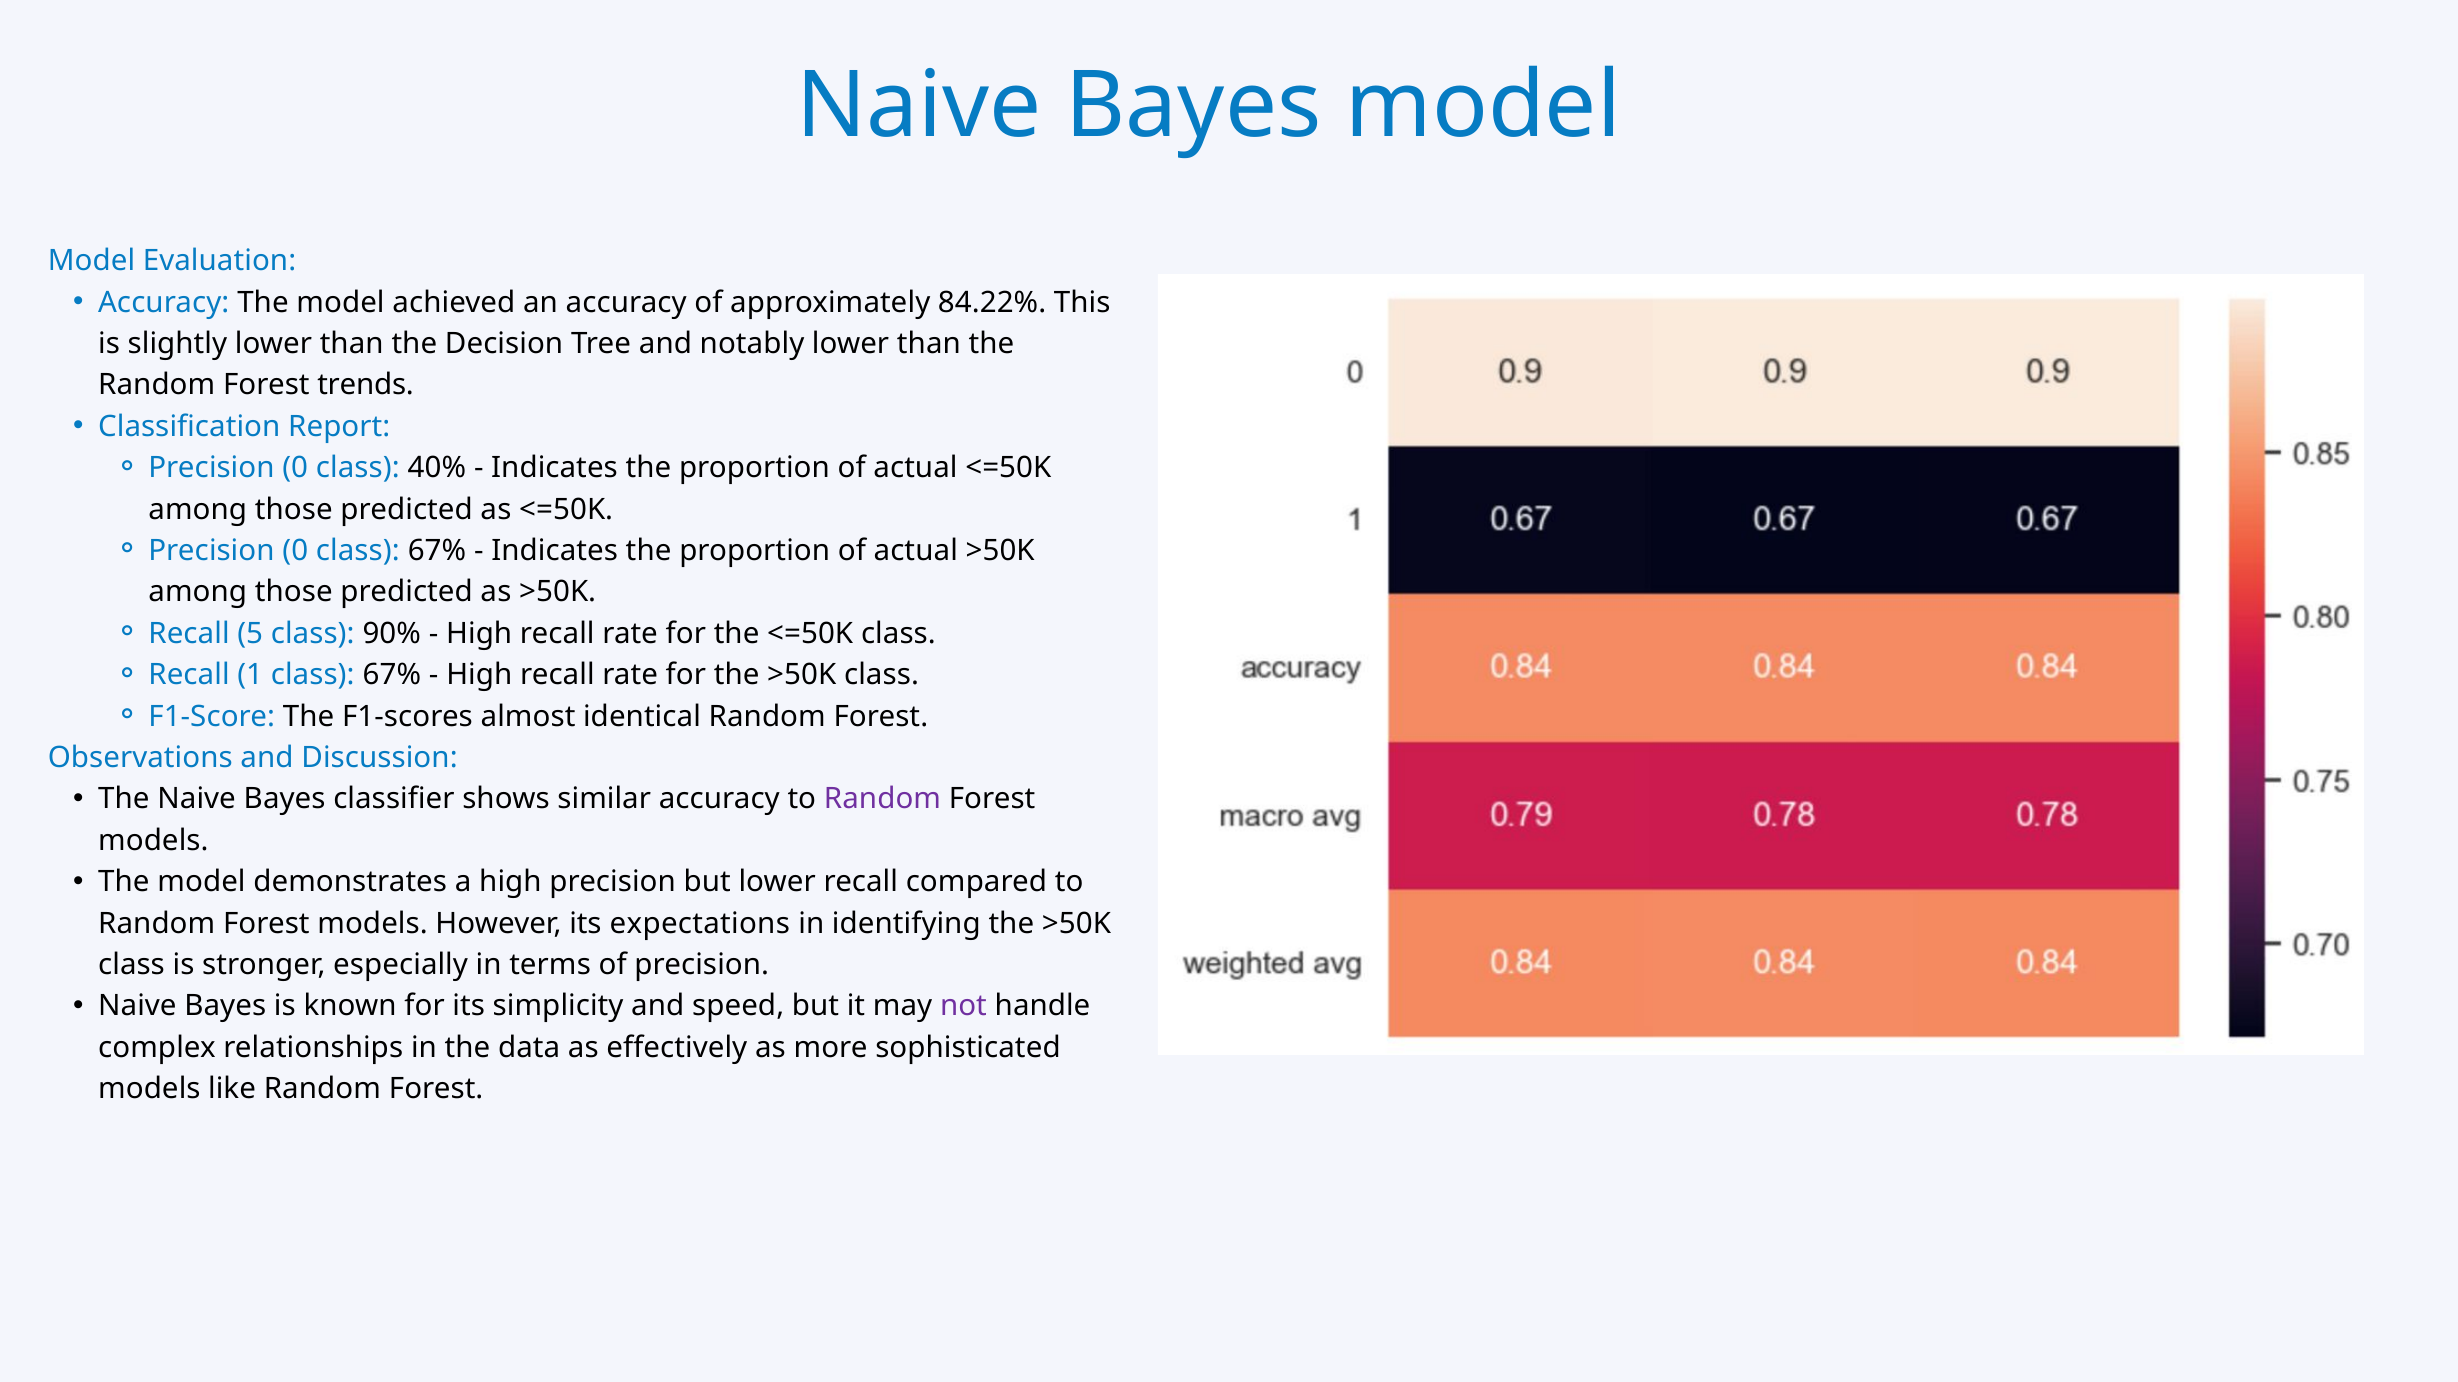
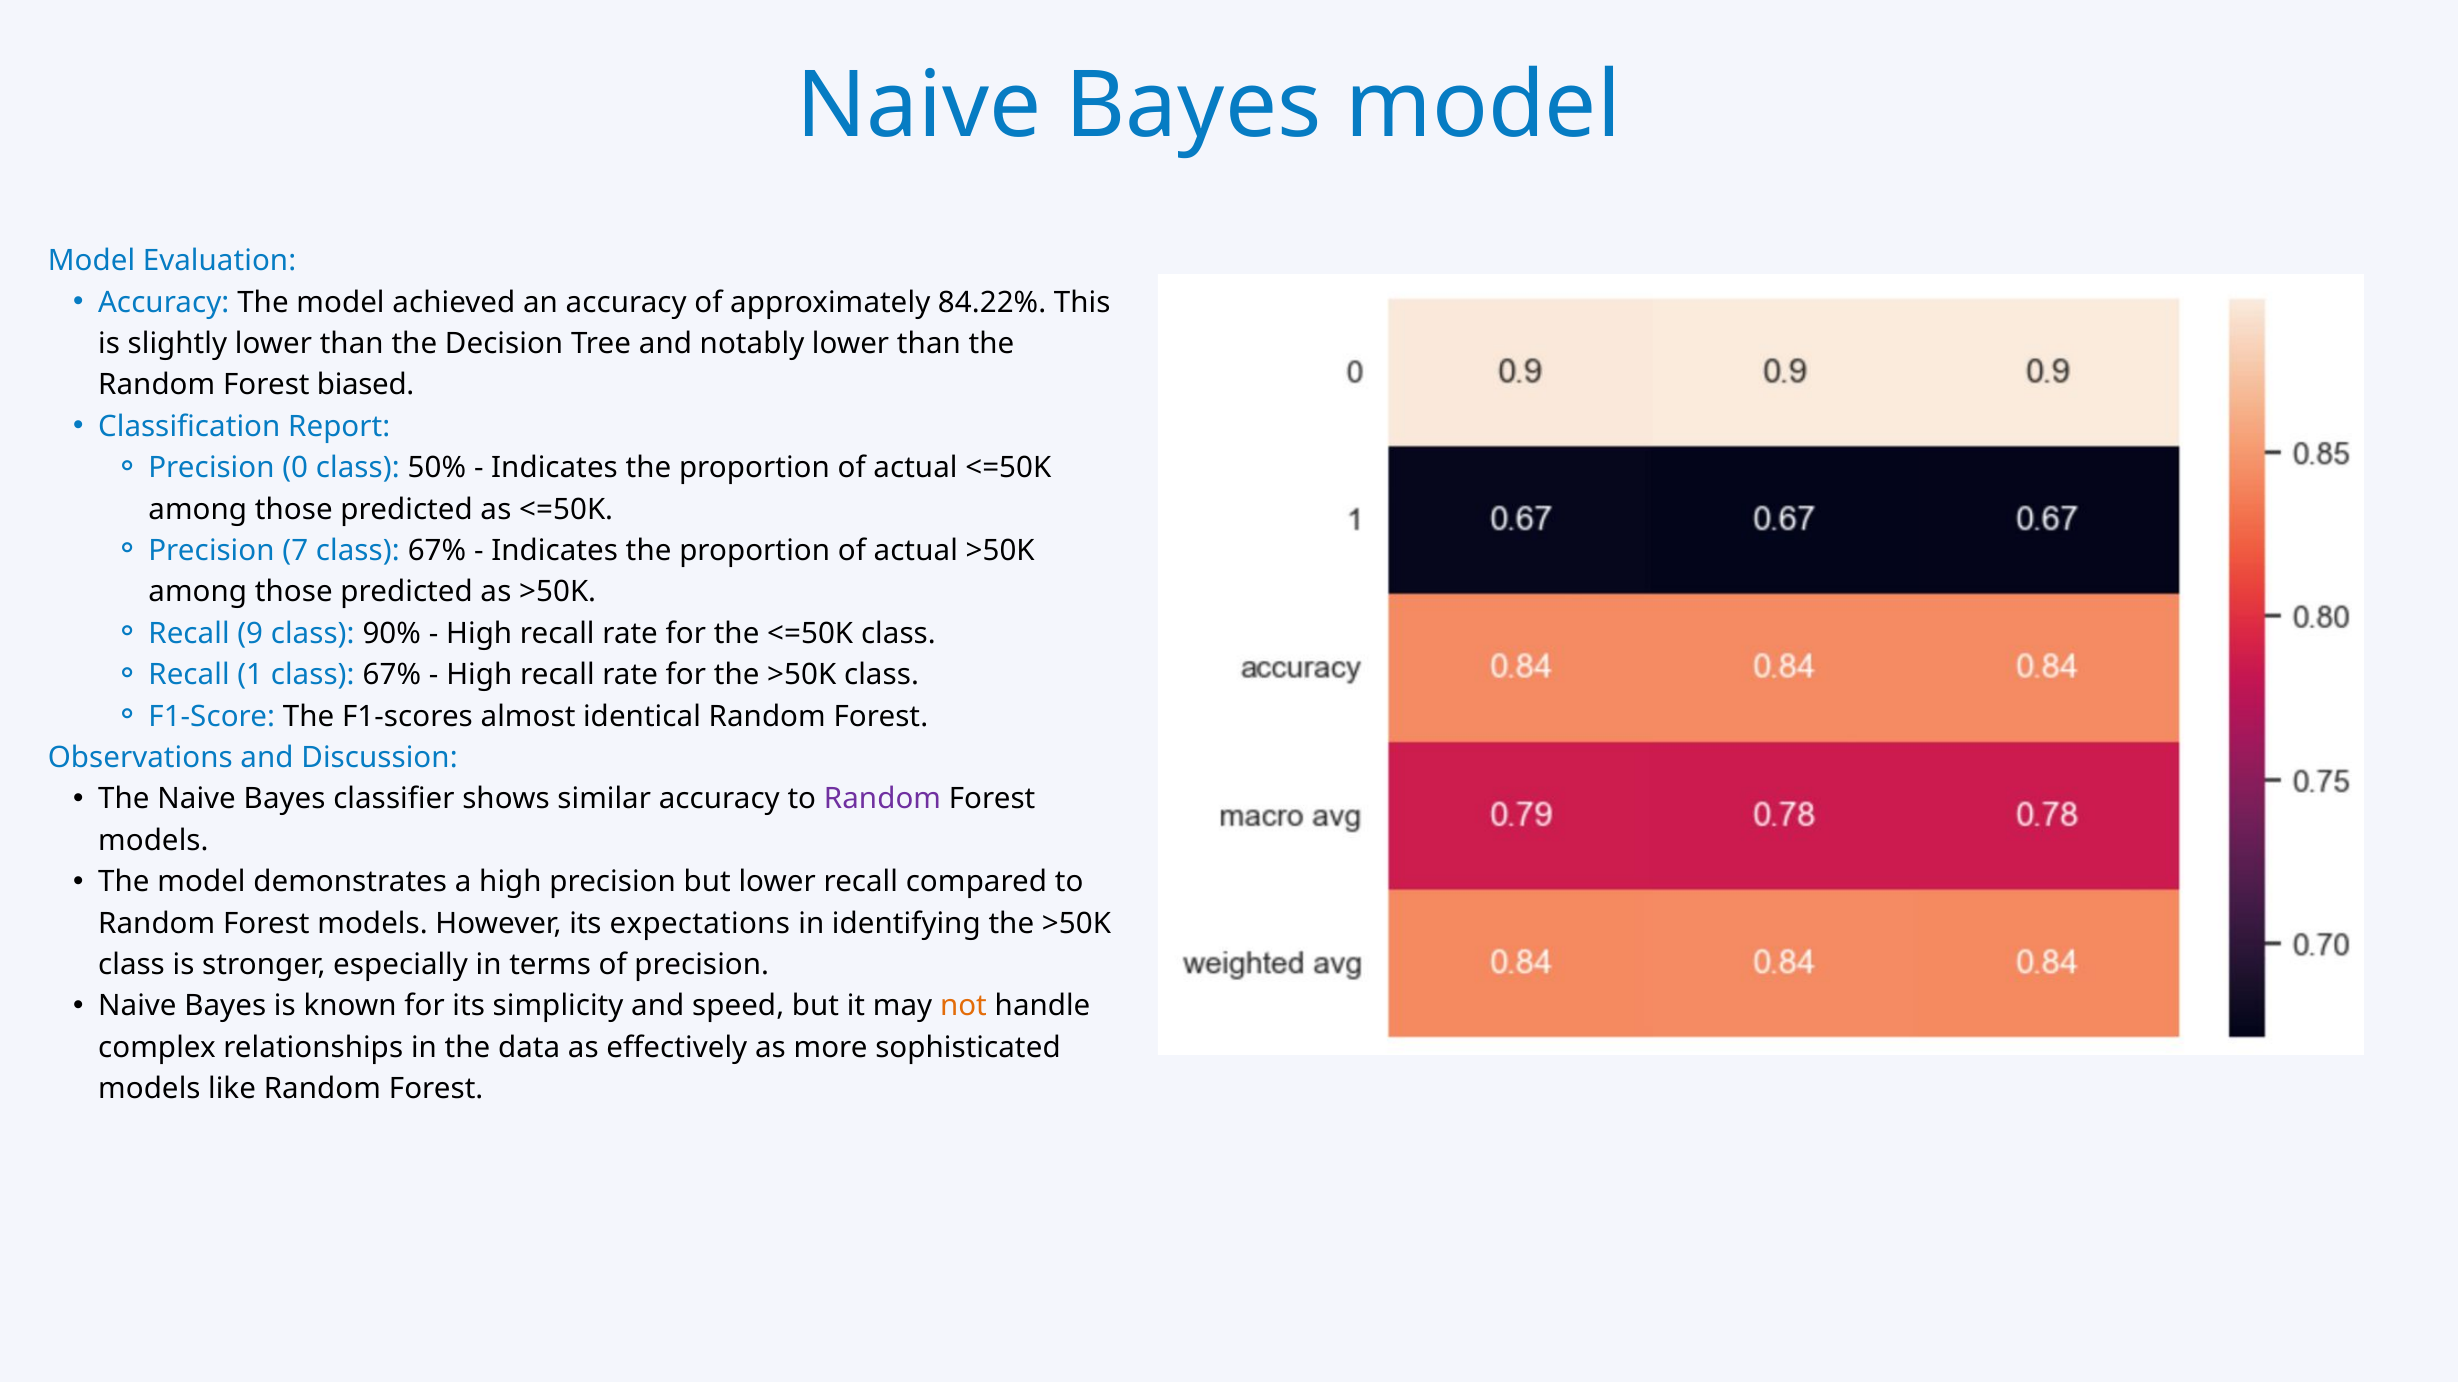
trends: trends -> biased (366, 385)
40%: 40% -> 50% (437, 468)
0: 0 -> 7 (295, 551)
5: 5 -> 9 (250, 634)
not colour: purple -> orange (963, 1007)
